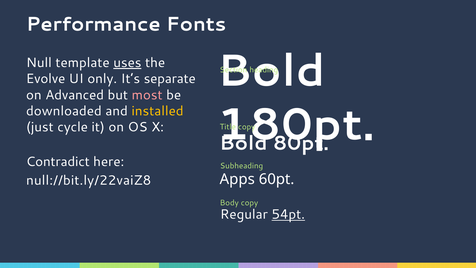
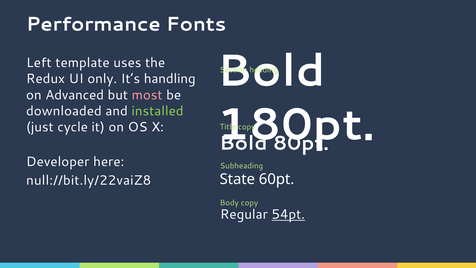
Null: Null -> Left (39, 63)
uses underline: present -> none (127, 63)
Evolve: Evolve -> Redux (46, 79)
separate: separate -> handling (170, 79)
installed colour: yellow -> light green (158, 111)
Contradict: Contradict -> Developer (58, 162)
Apps: Apps -> State (237, 179)
